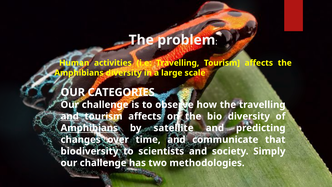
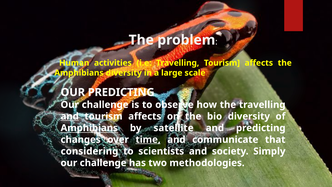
OUR CATEGORIES: CATEGORIES -> PREDICTING (121, 92)
time underline: none -> present (148, 139)
biodiversity: biodiversity -> considering (89, 151)
